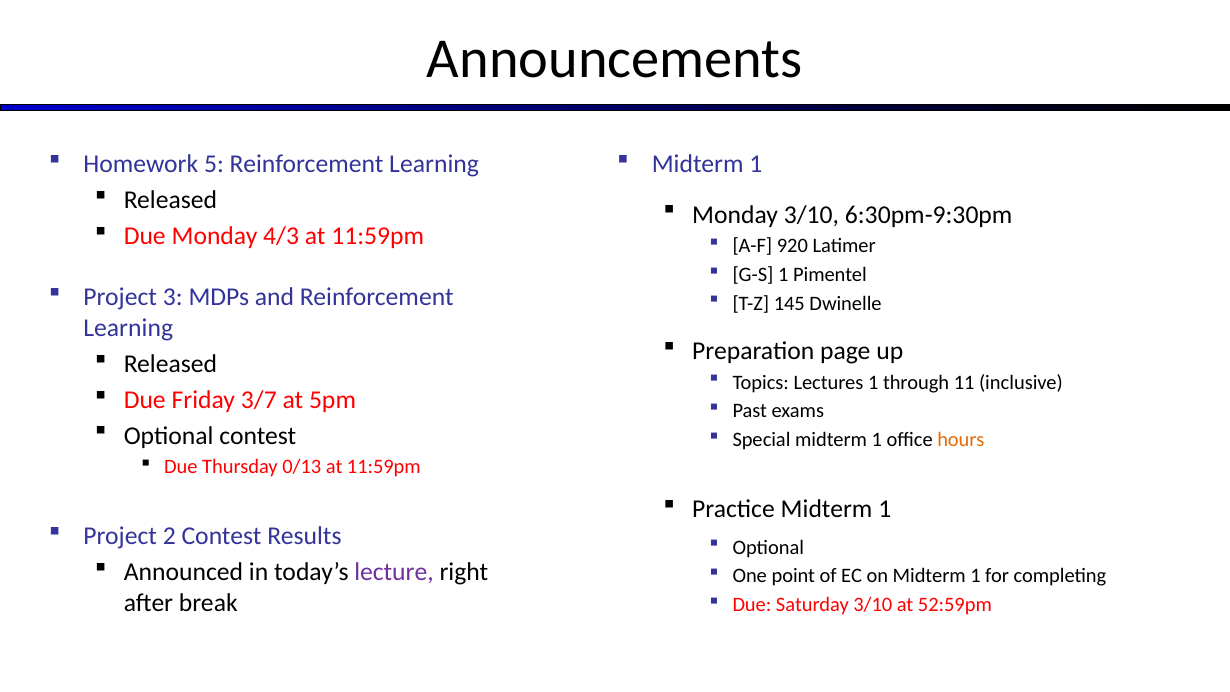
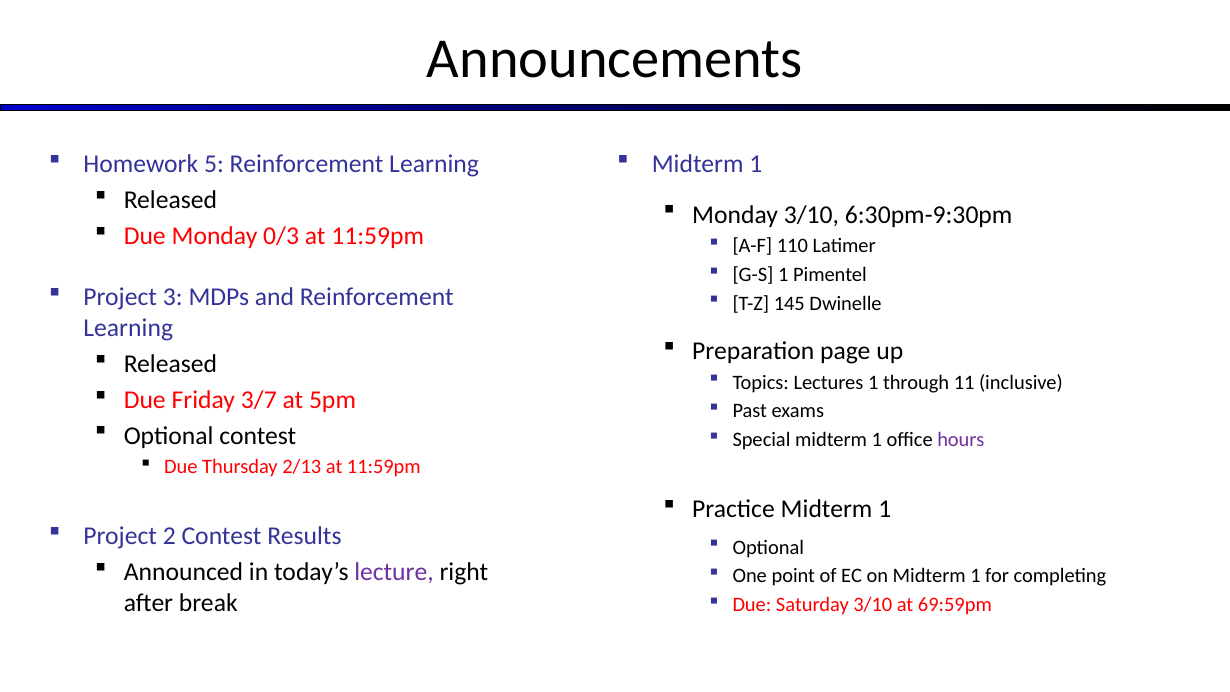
4/3: 4/3 -> 0/3 (281, 236)
920: 920 -> 110 (792, 246)
hours colour: orange -> purple (961, 440)
0/13: 0/13 -> 2/13 (302, 467)
52:59pm: 52:59pm -> 69:59pm (955, 605)
